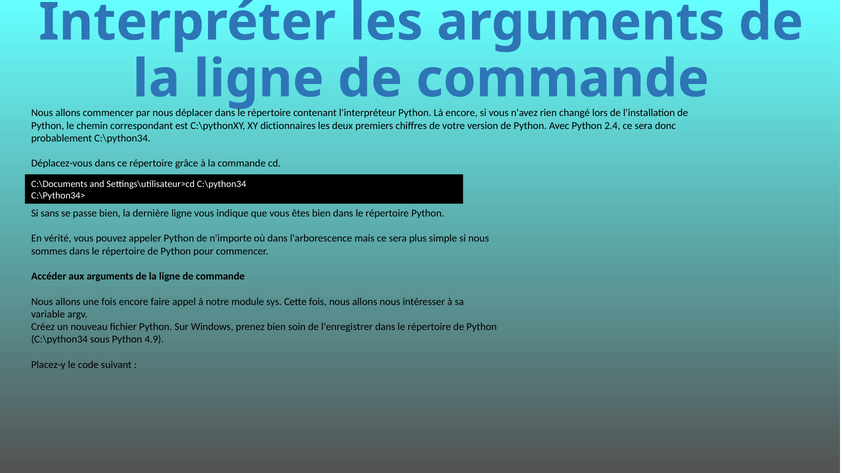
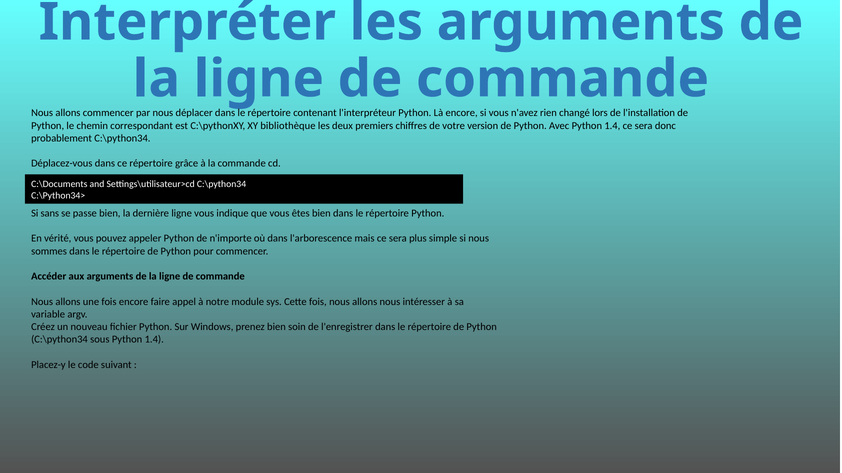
dictionnaires: dictionnaires -> bibliothèque (288, 126)
Avec Python 2.4: 2.4 -> 1.4 (612, 126)
sous Python 4.9: 4.9 -> 1.4 (154, 340)
